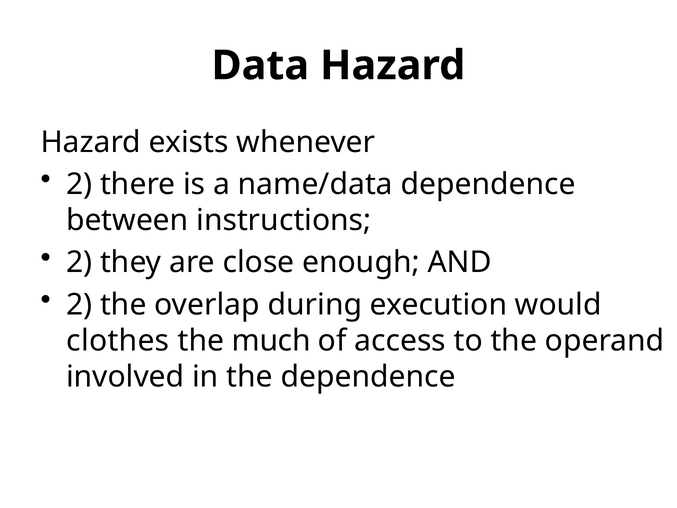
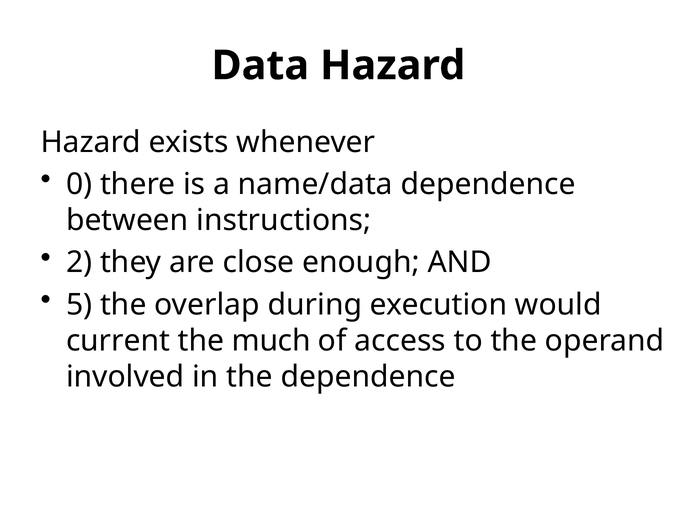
2: 2 -> 0 (79, 184)
2: 2 -> 5 (79, 305)
clothes: clothes -> current (118, 341)
